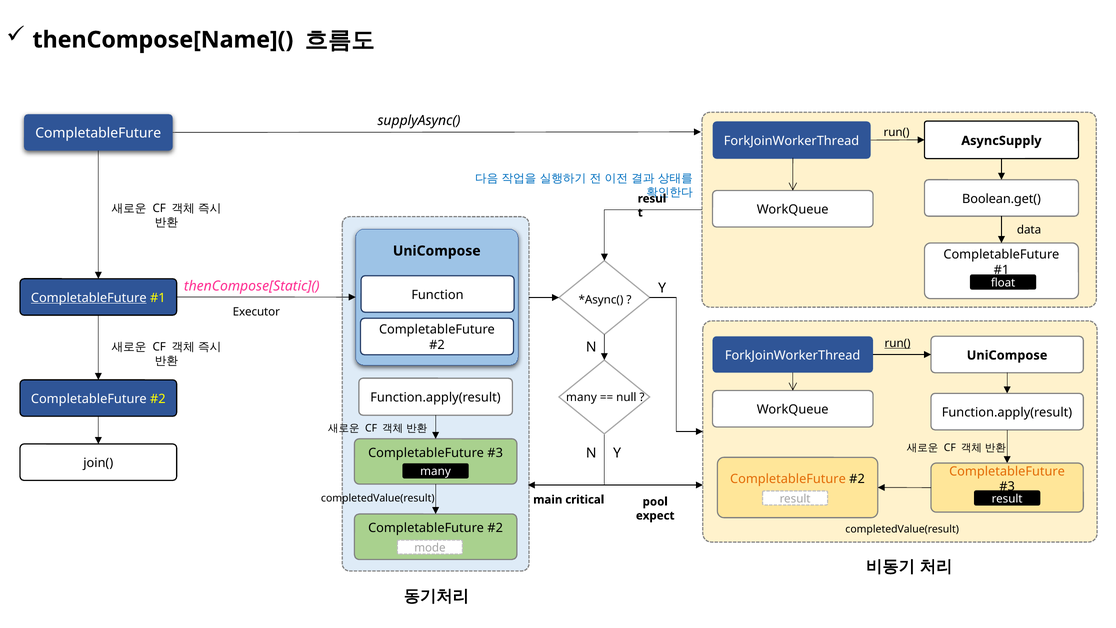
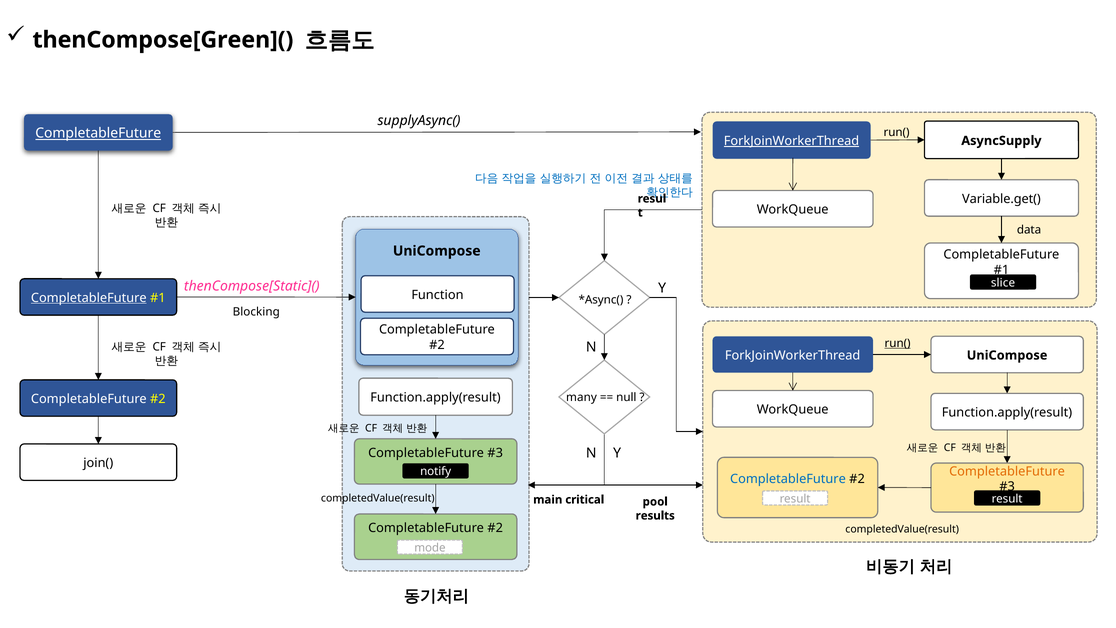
thenCompose[Name](: thenCompose[Name]( -> thenCompose[Green]( (163, 40)
CompletableFuture underline: none -> present (98, 133)
ForkJoinWorkerThread underline: none -> present (792, 141)
Boolean.get(: Boolean.get( -> Variable.get( (1001, 199)
float: float -> slice (1003, 283)
Executor: Executor -> Blocking (256, 312)
many: many -> notify (436, 471)
CompletableFuture colour: orange -> blue (788, 479)
expect: expect -> results (655, 515)
